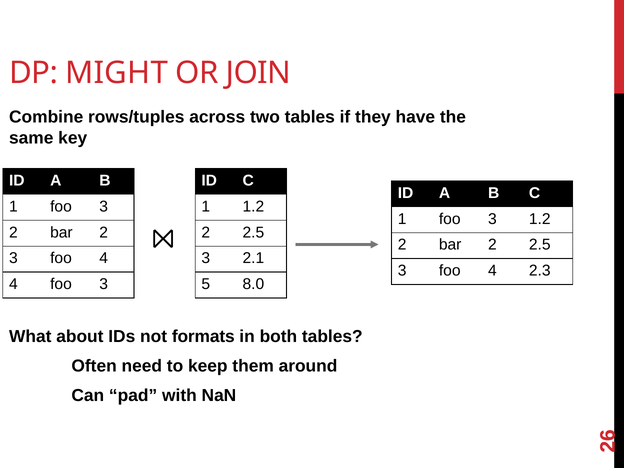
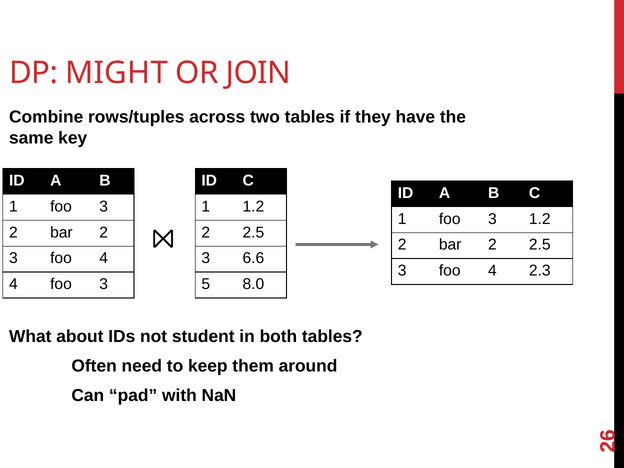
2.1: 2.1 -> 6.6 (253, 258)
formats: formats -> student (203, 337)
